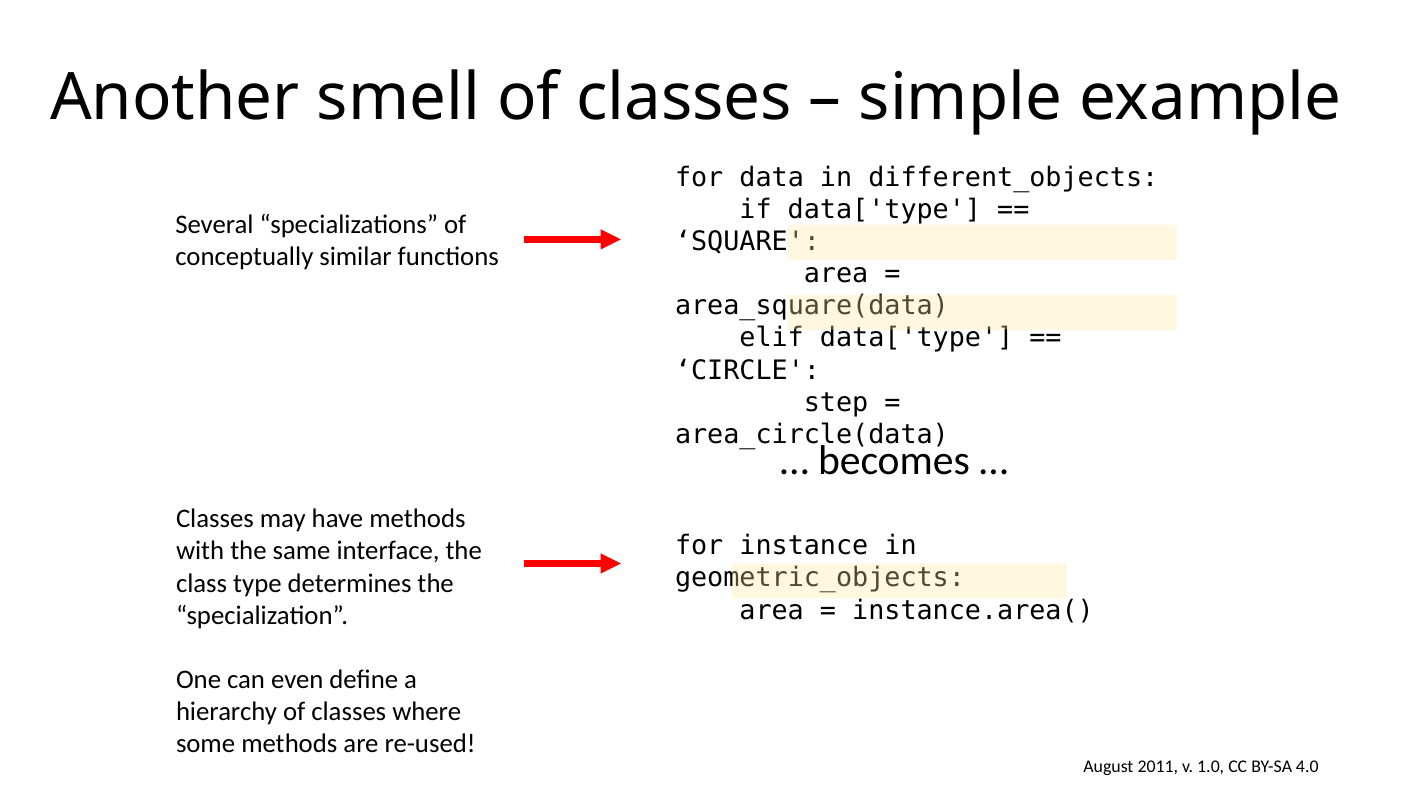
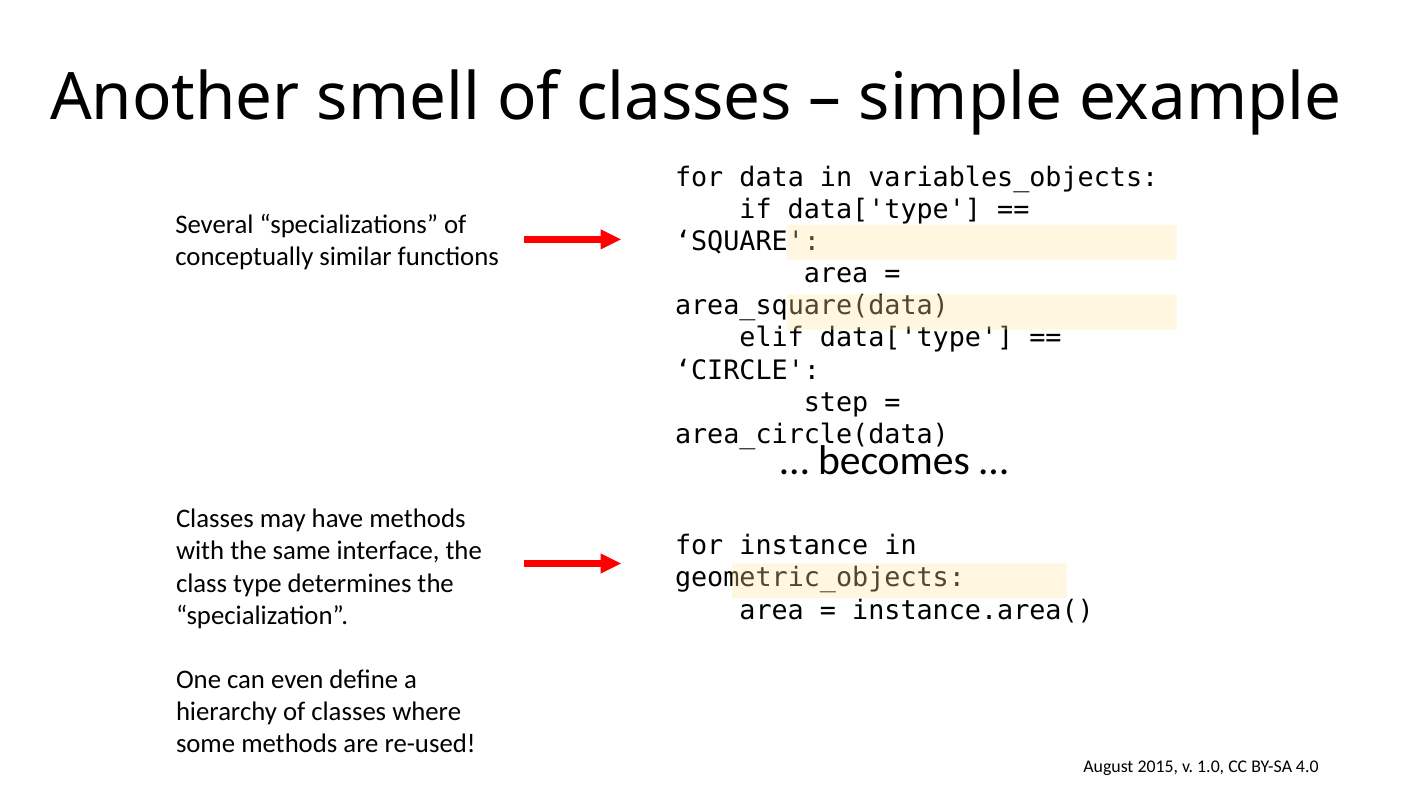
different_objects: different_objects -> variables_objects (1013, 178)
2011: 2011 -> 2015 (1158, 767)
